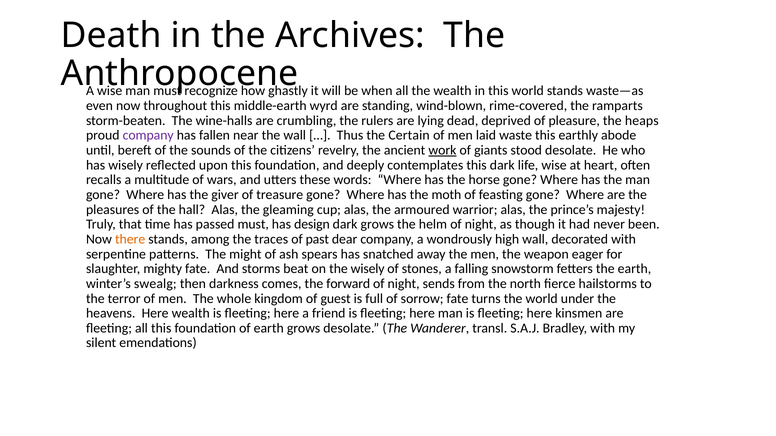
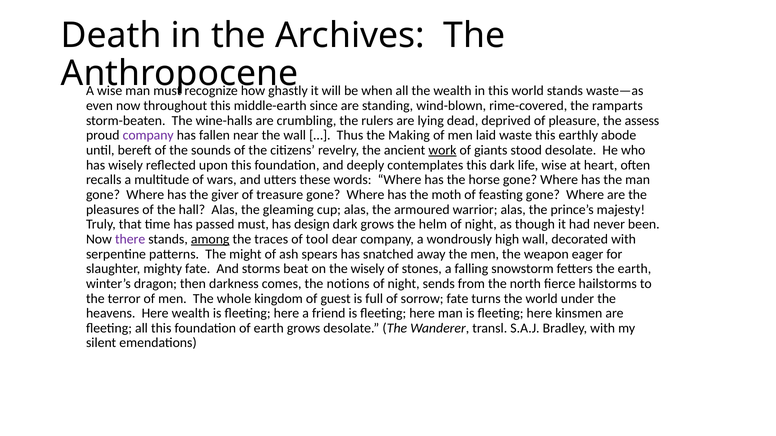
wyrd: wyrd -> since (324, 106)
heaps: heaps -> assess (642, 121)
Certain: Certain -> Making (409, 135)
there colour: orange -> purple (130, 239)
among underline: none -> present (210, 239)
past: past -> tool (317, 239)
swealg: swealg -> dragon (155, 284)
forward: forward -> notions (348, 284)
